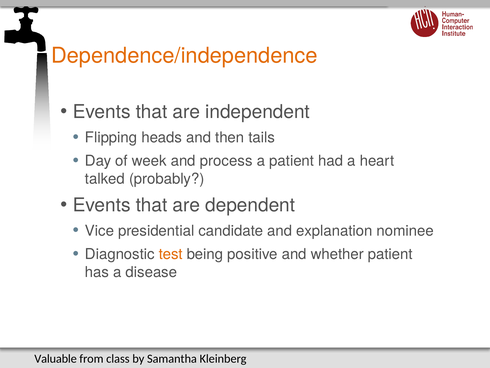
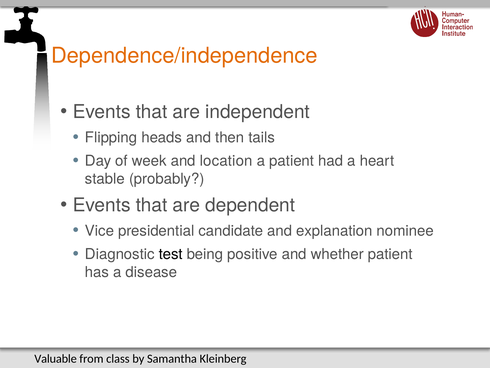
process: process -> location (226, 161)
talked: talked -> stable (105, 179)
test colour: orange -> black (171, 254)
